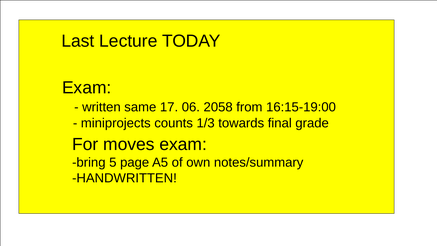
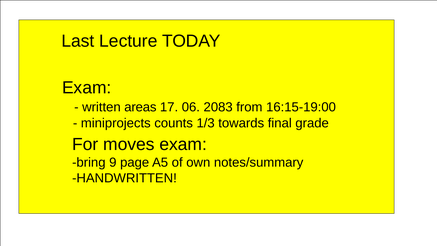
same: same -> areas (140, 107)
2058: 2058 -> 2083 (218, 107)
5: 5 -> 9 (113, 162)
